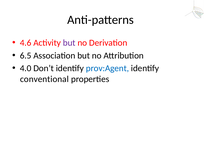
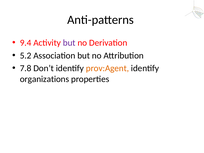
4.6: 4.6 -> 9.4 (26, 43)
6.5: 6.5 -> 5.2 (26, 56)
4.0: 4.0 -> 7.8 (26, 68)
prov:Agent colour: blue -> orange (107, 68)
conventional: conventional -> organizations (45, 79)
